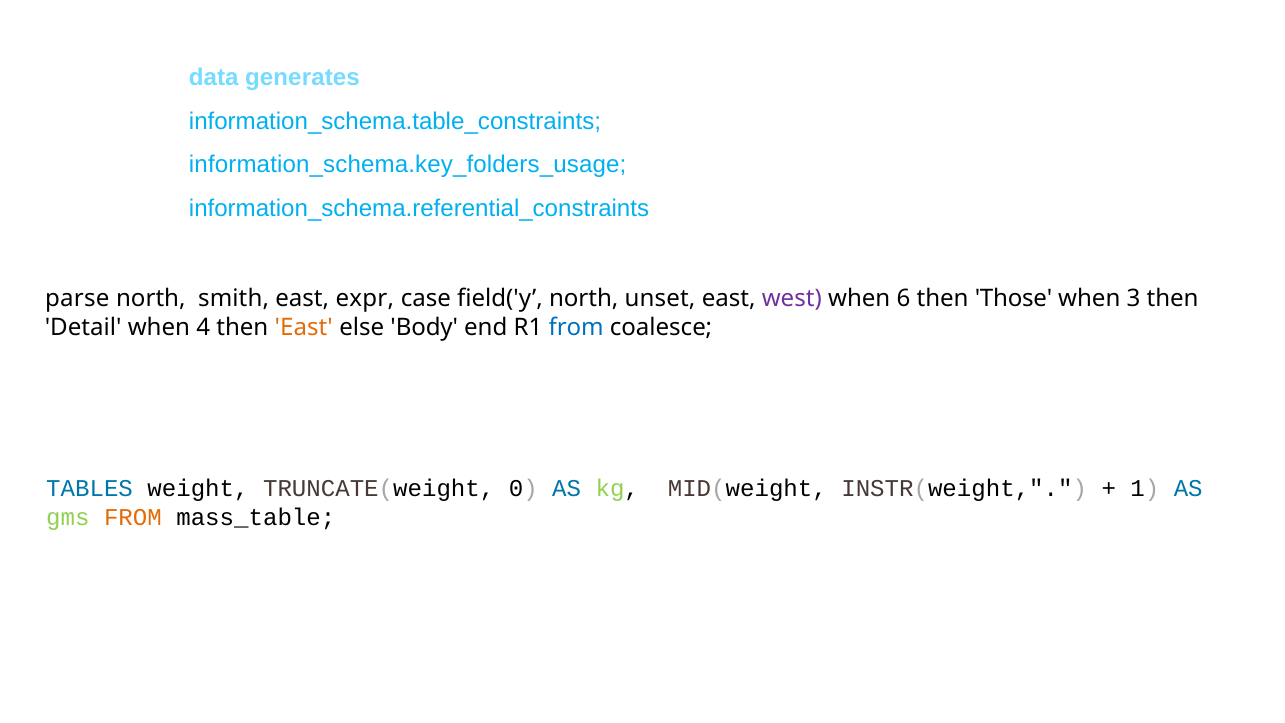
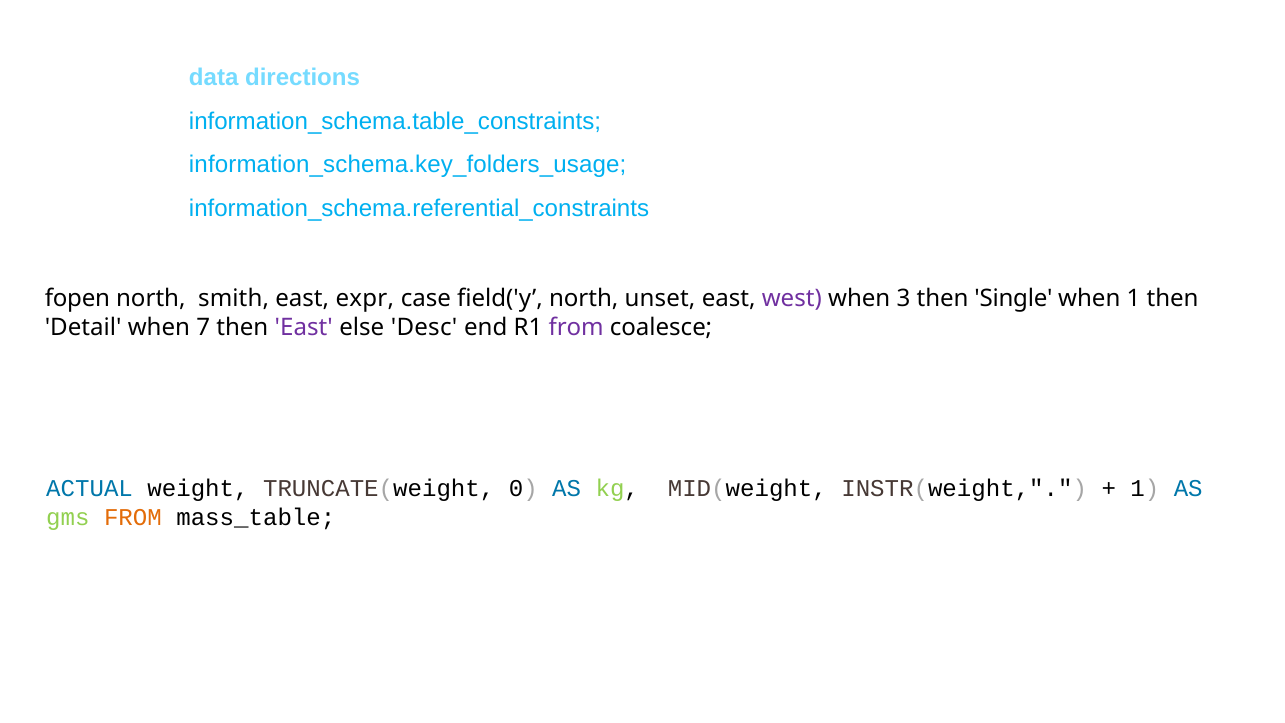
generates: generates -> directions (303, 78)
parse: parse -> fopen (77, 299)
6: 6 -> 3 (903, 299)
Those: Those -> Single (1014, 299)
when 3: 3 -> 1 (1133, 299)
4: 4 -> 7 (203, 328)
East colour: orange -> purple (304, 328)
Body: Body -> Desc (424, 328)
from colour: blue -> purple (576, 328)
TABLES: TABLES -> ACTUAL (90, 488)
